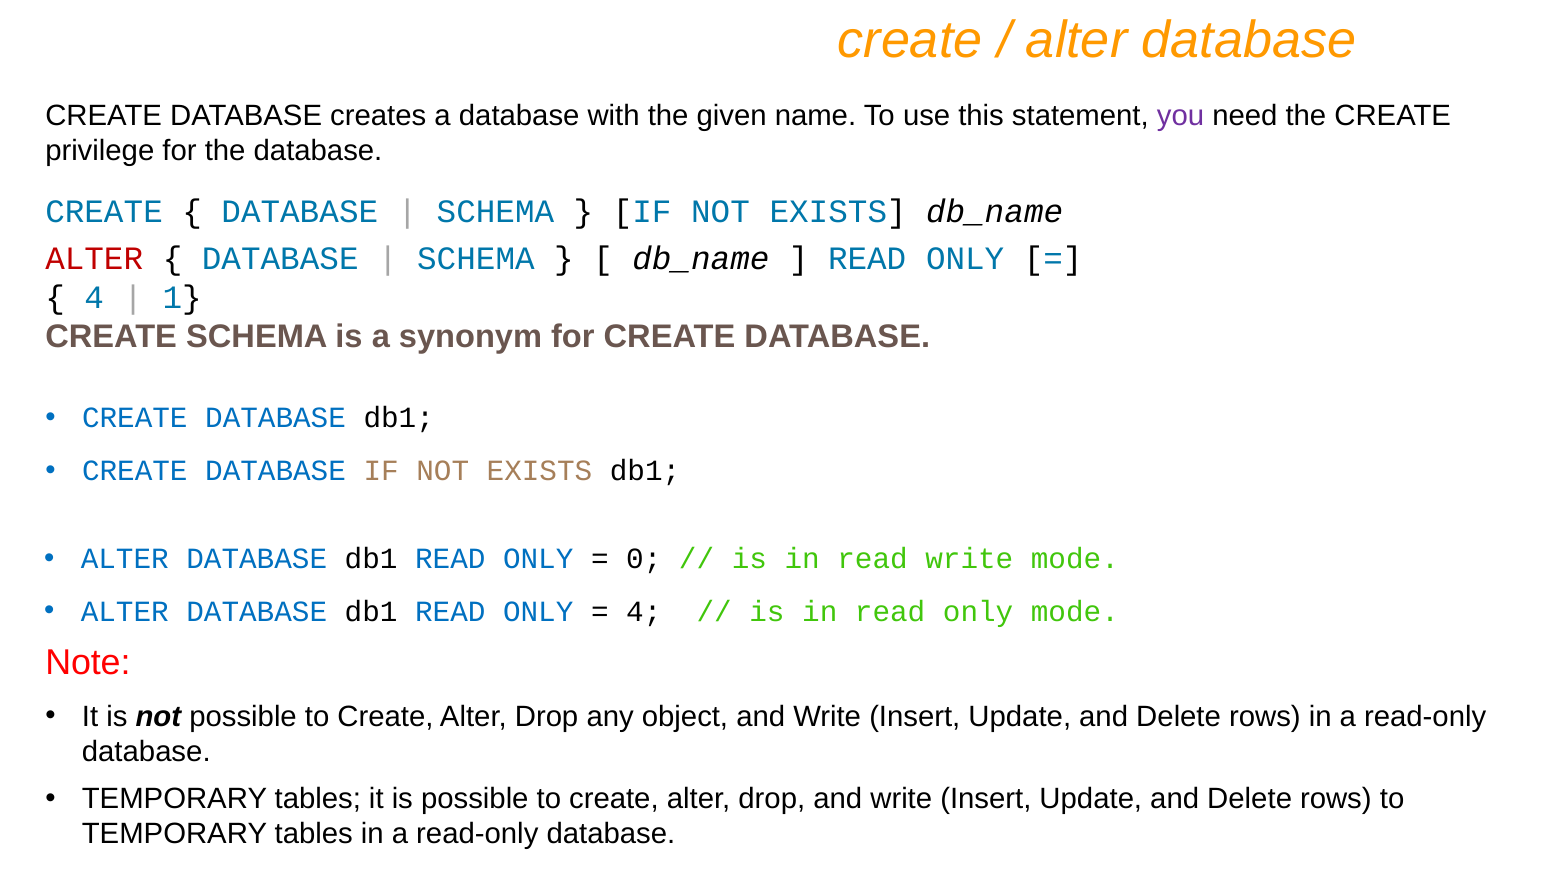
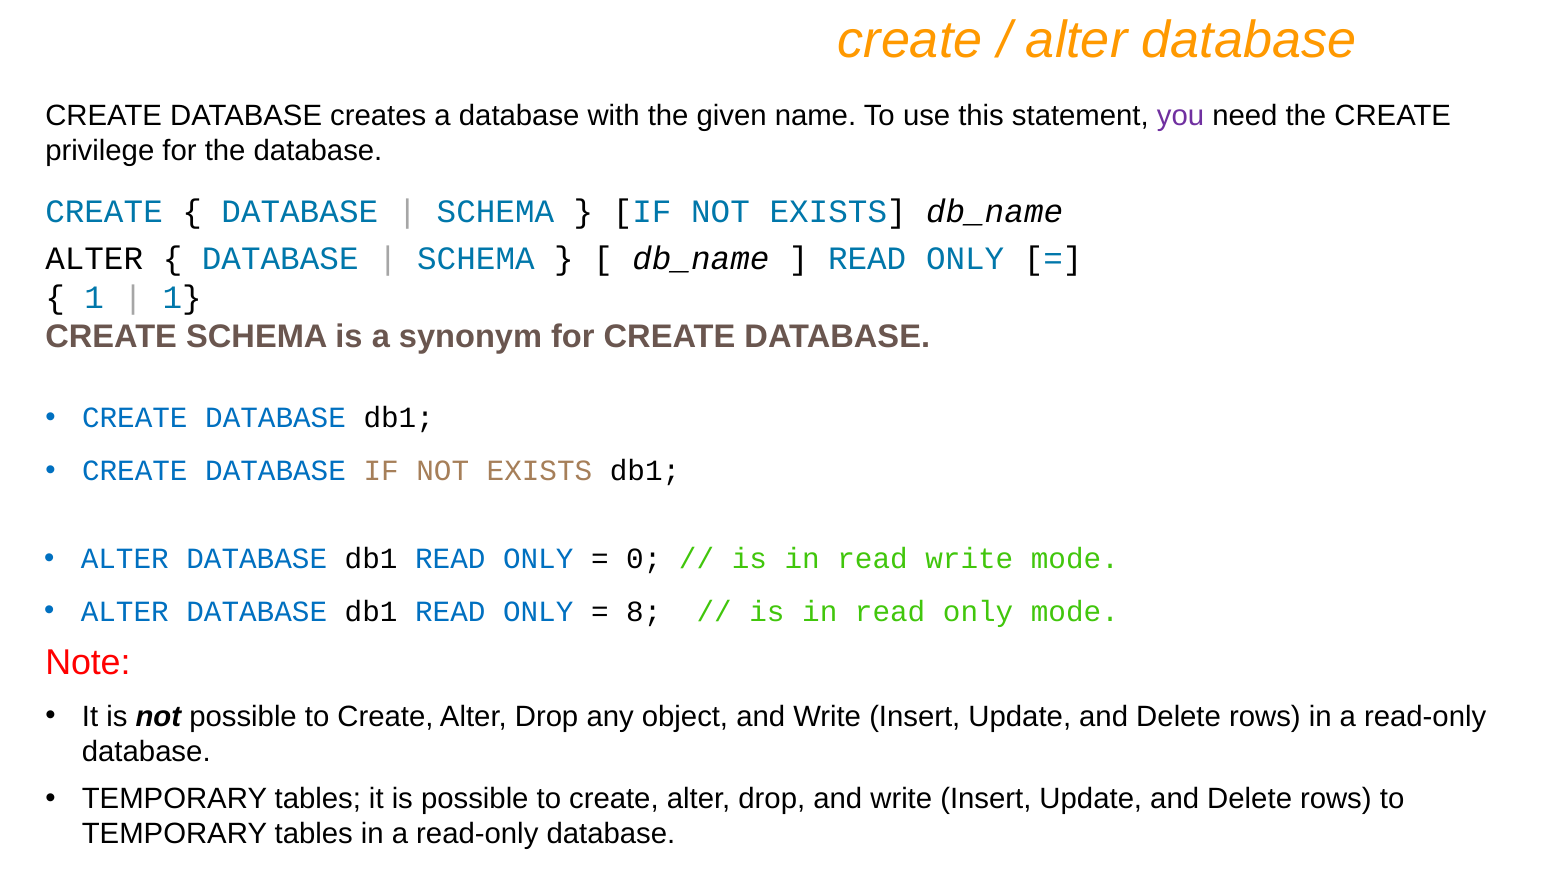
ALTER colour: red -> black (94, 259)
4: 4 -> 1 (94, 298)
4: 4 -> 8 (644, 612)
